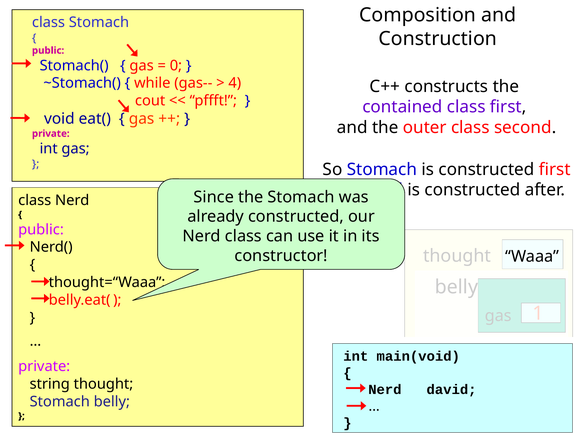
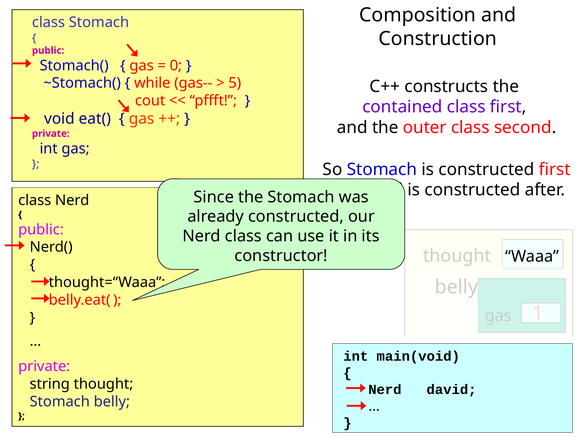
4: 4 -> 5 (235, 83)
